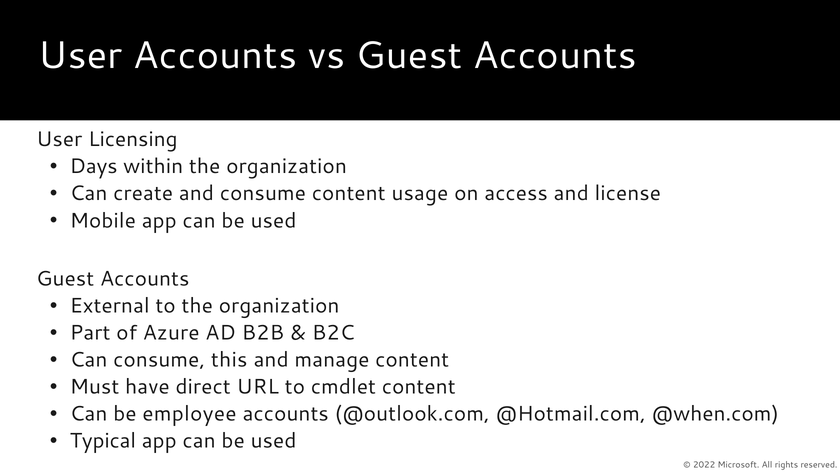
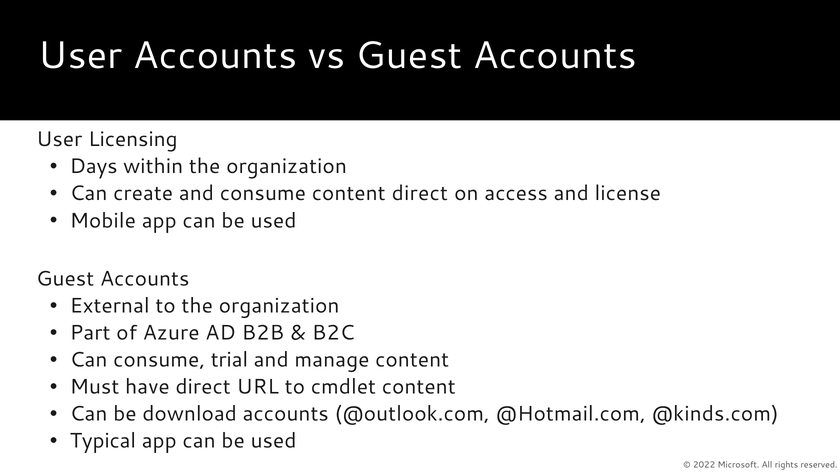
content usage: usage -> direct (420, 194)
this: this -> trial (229, 360)
employee: employee -> download (190, 414)
@when.com: @when.com -> @kinds.com (715, 414)
